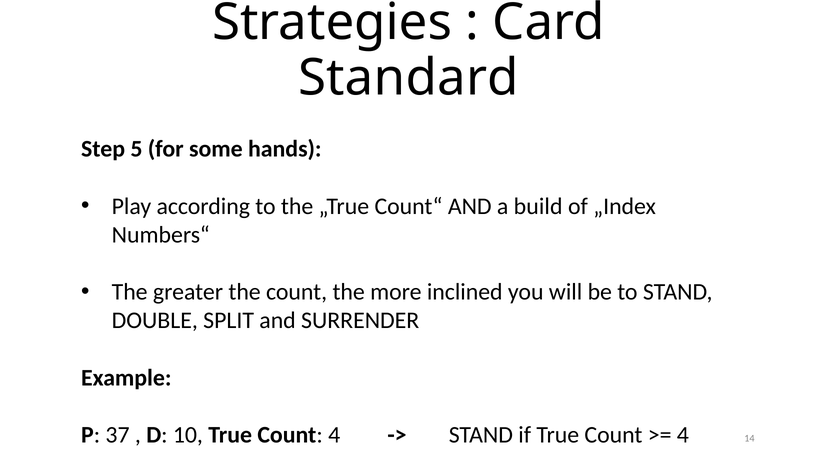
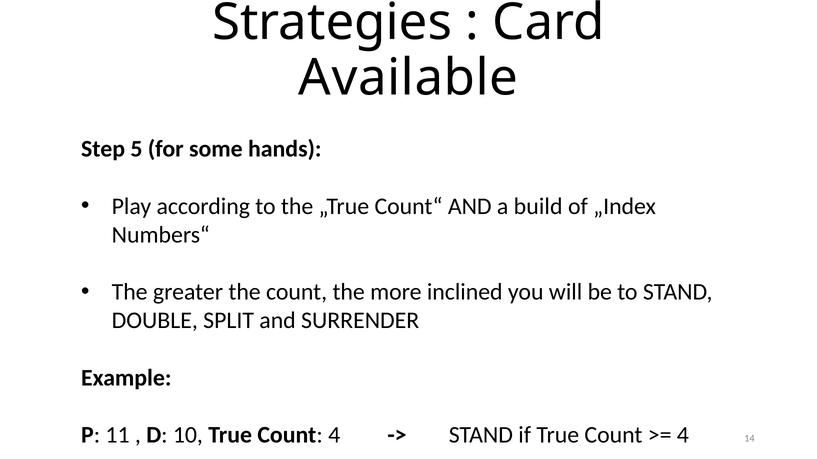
Standard: Standard -> Available (408, 78)
37: 37 -> 11 (118, 435)
